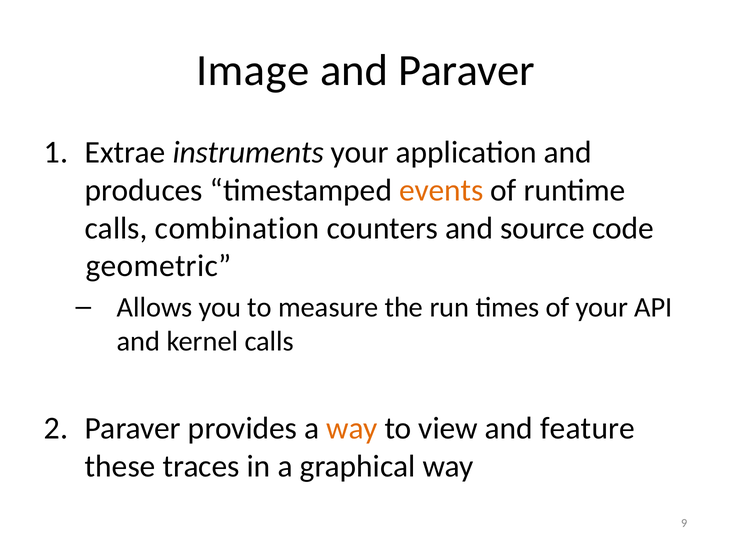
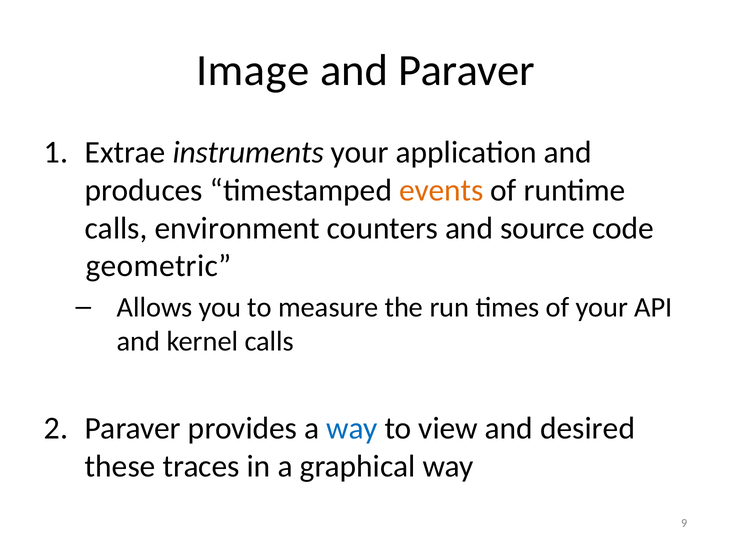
combination: combination -> environment (237, 228)
way colour: orange -> blue (352, 429)
feature: feature -> desired (588, 429)
